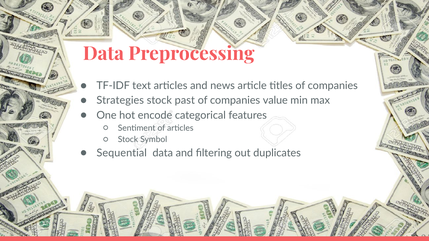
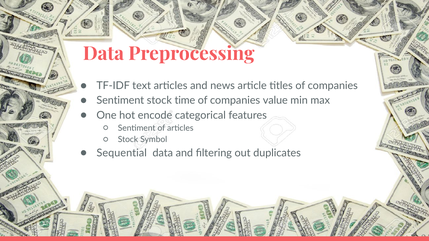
Strategies: Strategies -> Sentiment (120, 101)
past: past -> time (185, 101)
